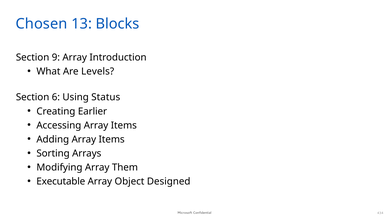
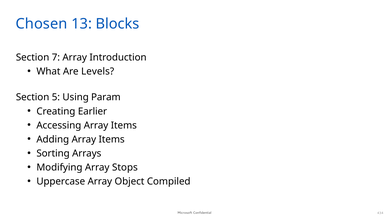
9: 9 -> 7 (56, 57)
6: 6 -> 5 (56, 97)
Status: Status -> Param (106, 97)
Them: Them -> Stops (125, 167)
Executable: Executable -> Uppercase (61, 181)
Designed: Designed -> Compiled (169, 181)
